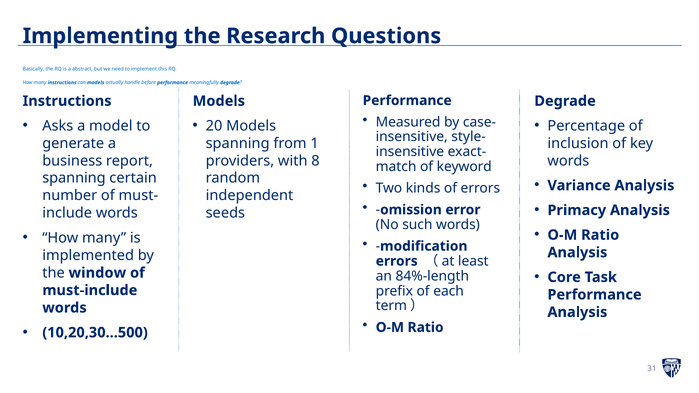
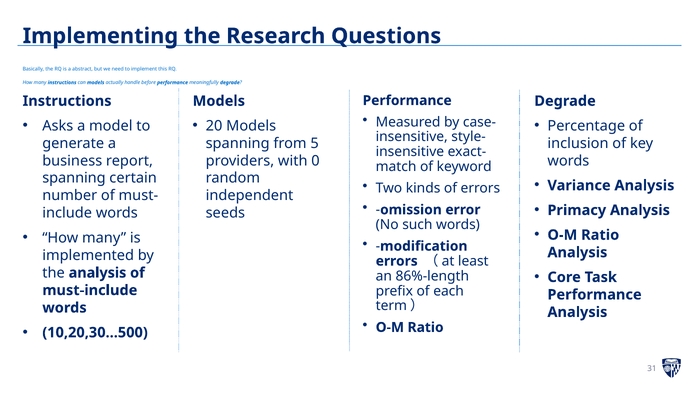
1: 1 -> 5 (315, 143)
8: 8 -> 0 (316, 161)
the window: window -> analysis (97, 273)
84%-length: 84%-length -> 86%-length (432, 276)
